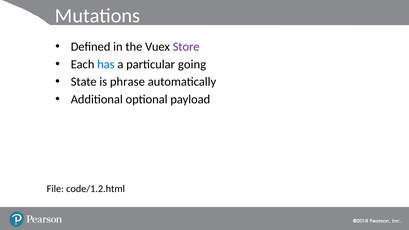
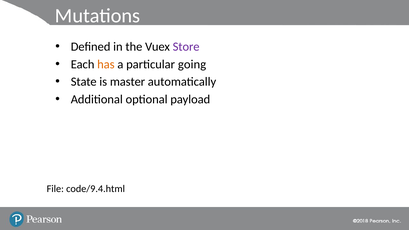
has colour: blue -> orange (106, 64)
is phrase: phrase -> master (127, 82)
code/1.2.html: code/1.2.html -> code/9.4.html (96, 189)
